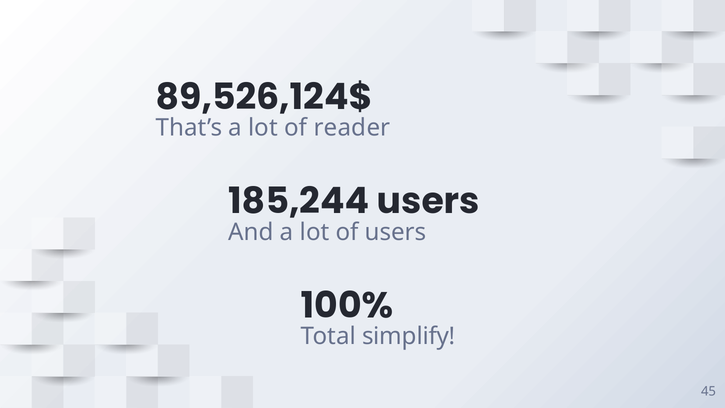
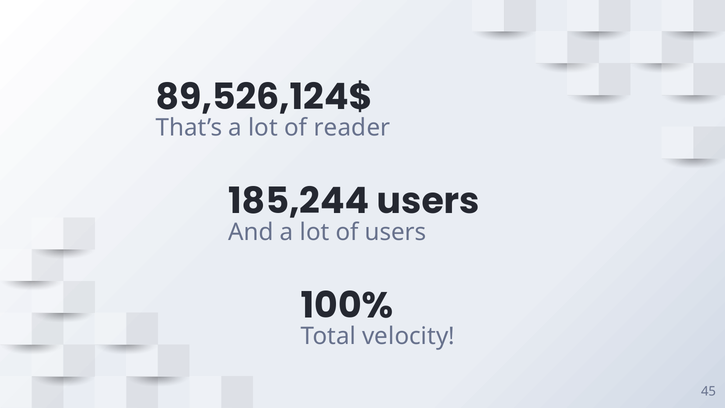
simplify: simplify -> velocity (409, 336)
